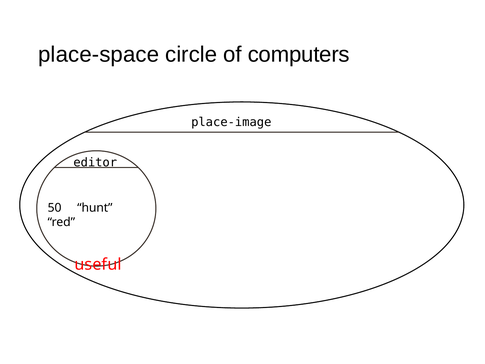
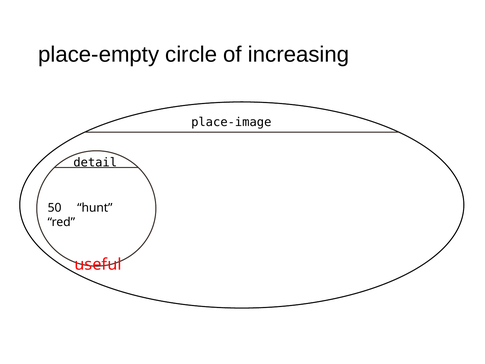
place-space: place-space -> place-empty (99, 54)
computers: computers -> increasing (299, 54)
editor: editor -> detail (95, 162)
